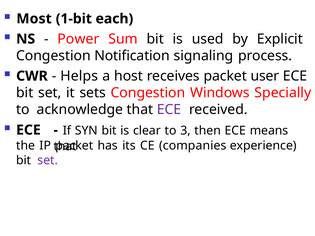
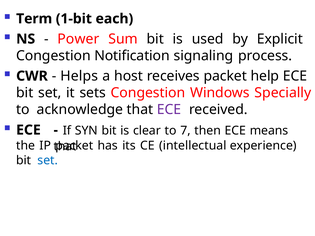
Most: Most -> Term (34, 19)
user: user -> help (265, 76)
3: 3 -> 7 (186, 131)
companies: companies -> intellectual (193, 146)
set colour: purple -> blue (48, 160)
